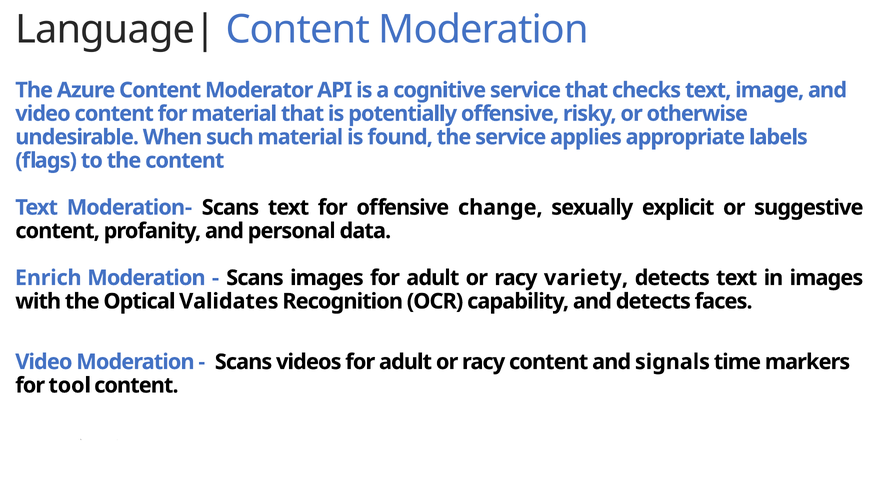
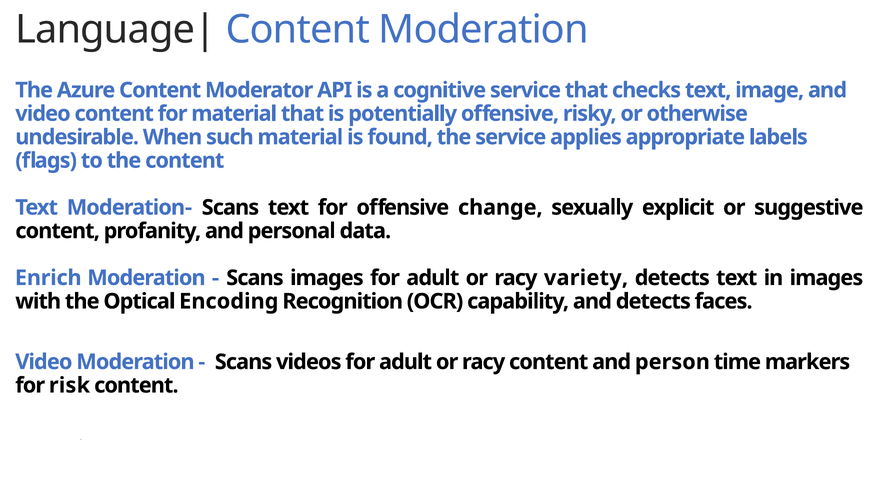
Validates: Validates -> Encoding (229, 301)
signals: signals -> person (672, 362)
tool: tool -> risk (69, 385)
